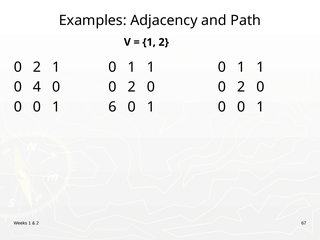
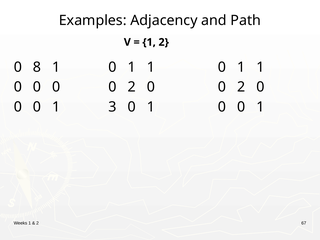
2: 2 -> 8 (37, 67)
4: 4 -> 0 (37, 87)
6: 6 -> 3 (113, 107)
